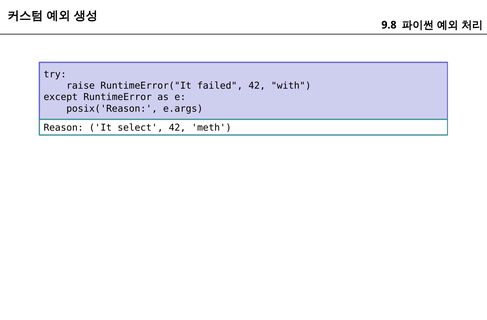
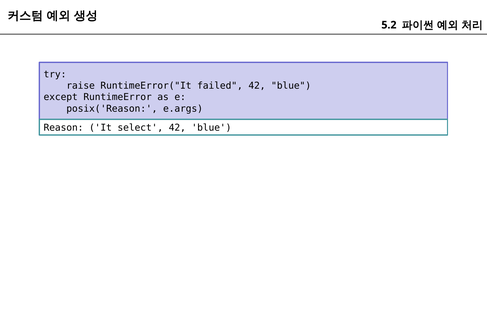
9.8: 9.8 -> 5.2 (389, 25)
failed 42 with: with -> blue (291, 86)
meth: meth -> blue (211, 128)
